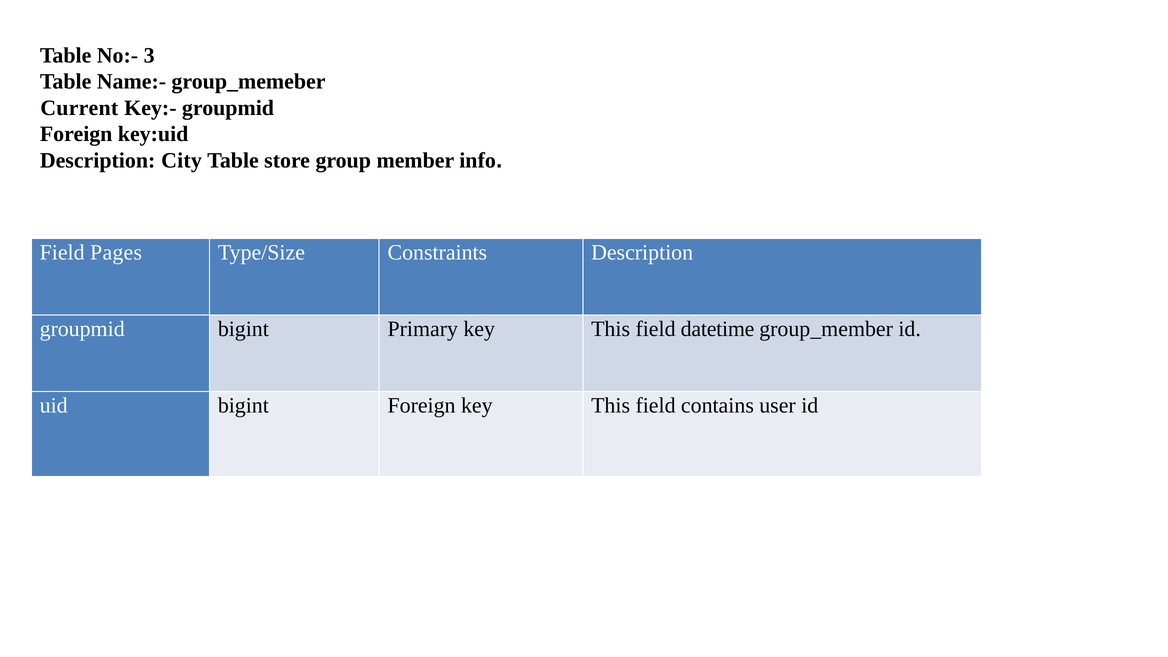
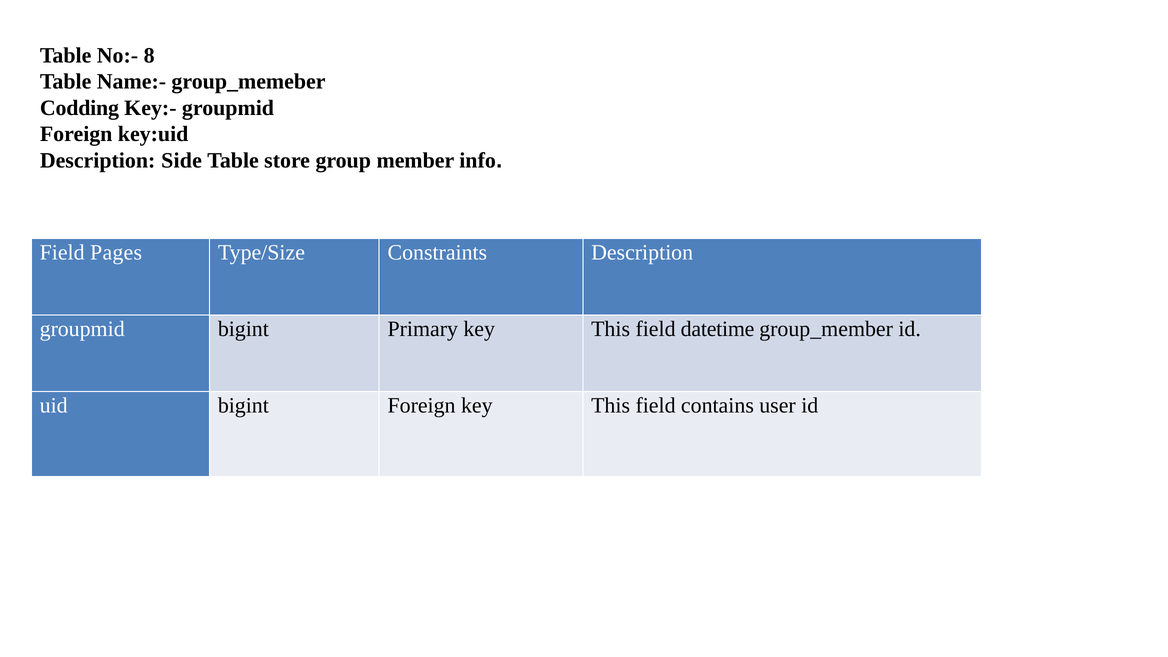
3: 3 -> 8 (149, 55)
Current: Current -> Codding (79, 108)
City: City -> Side (182, 160)
